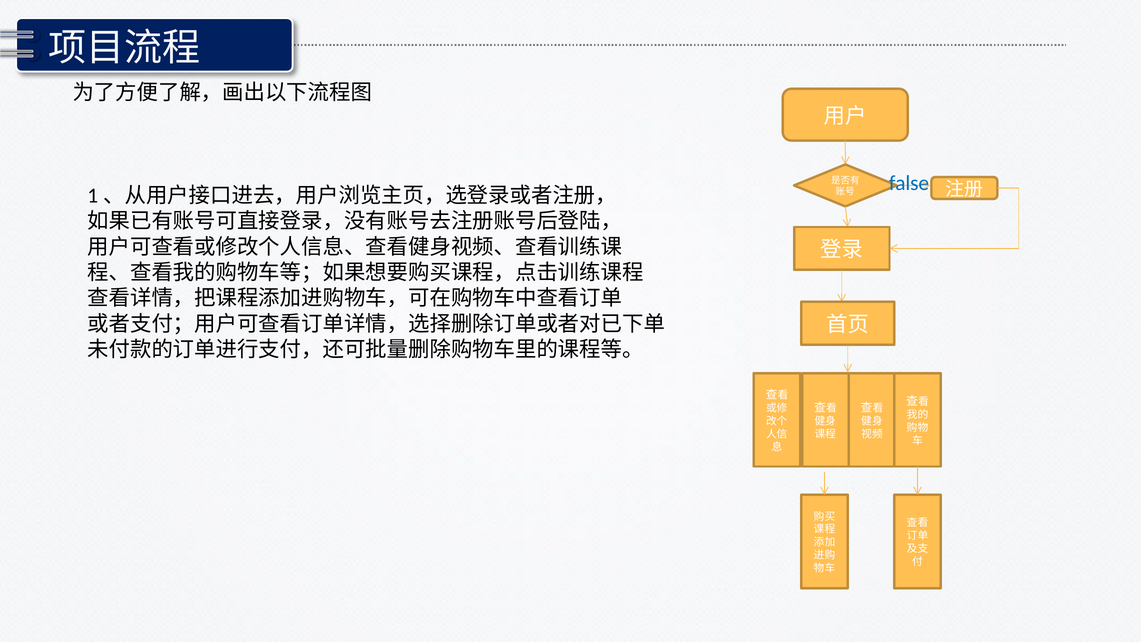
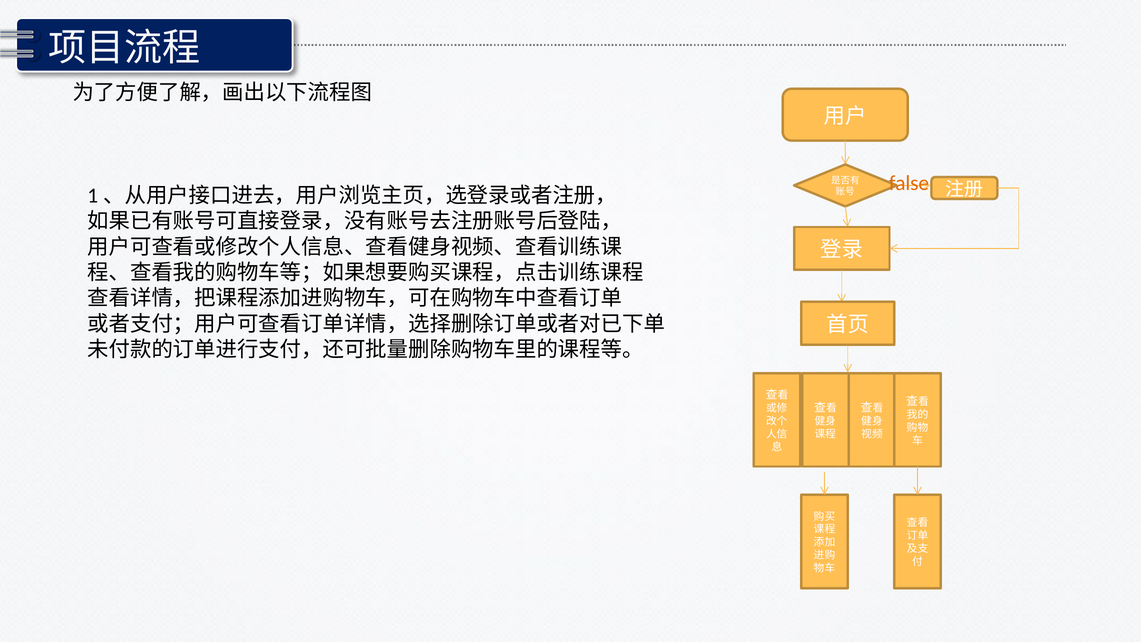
false colour: blue -> orange (909, 183)
